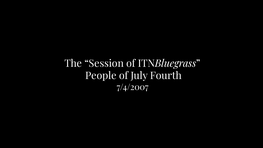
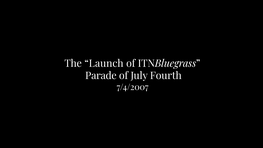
Session: Session -> Launch (104, 64)
People: People -> Parade (101, 76)
